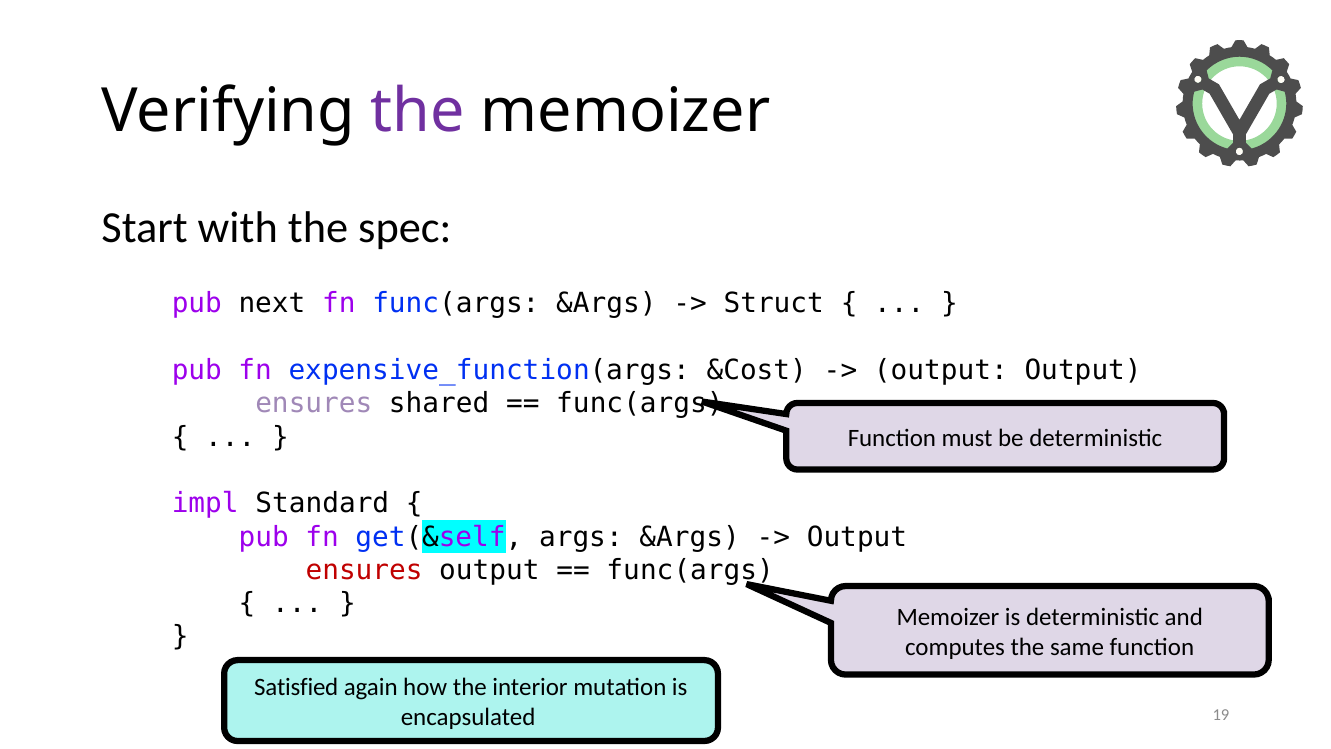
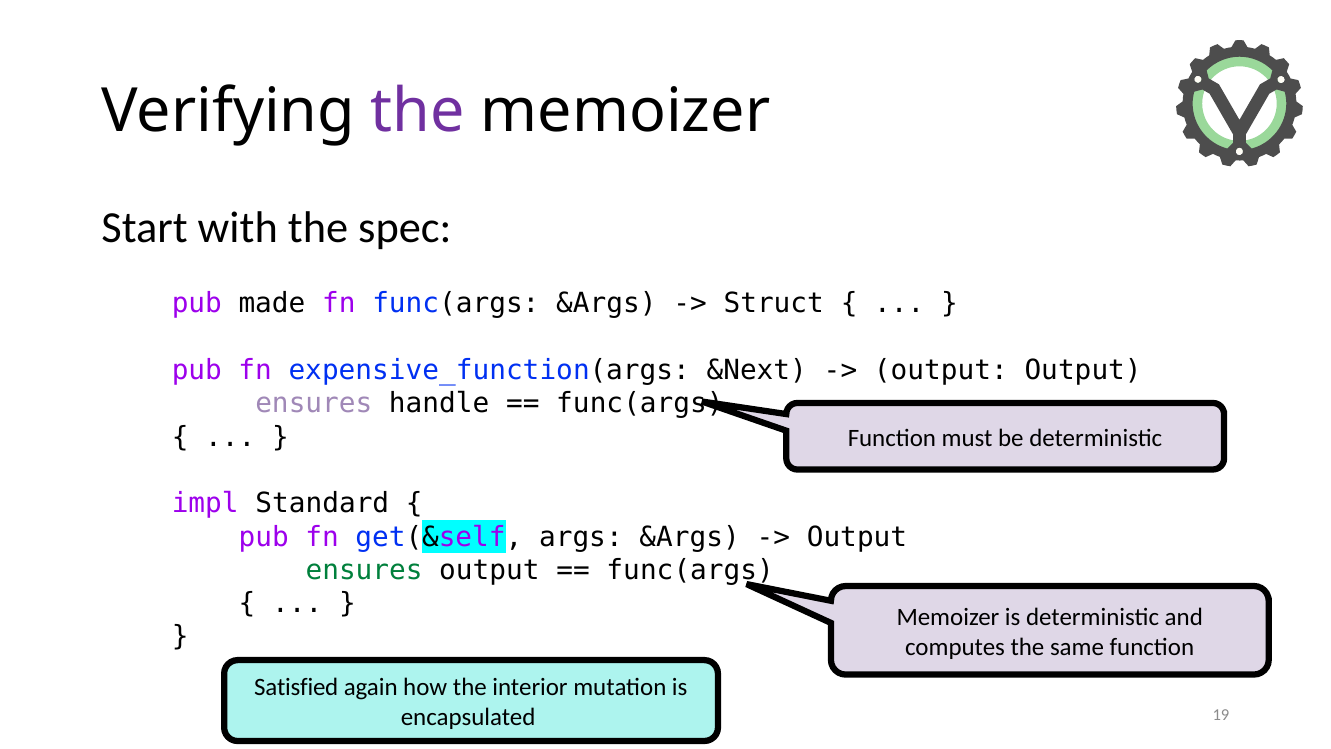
next: next -> made (272, 304)
&Cost: &Cost -> &Next (757, 370)
shared: shared -> handle (439, 404)
ensures colour: red -> green (364, 570)
